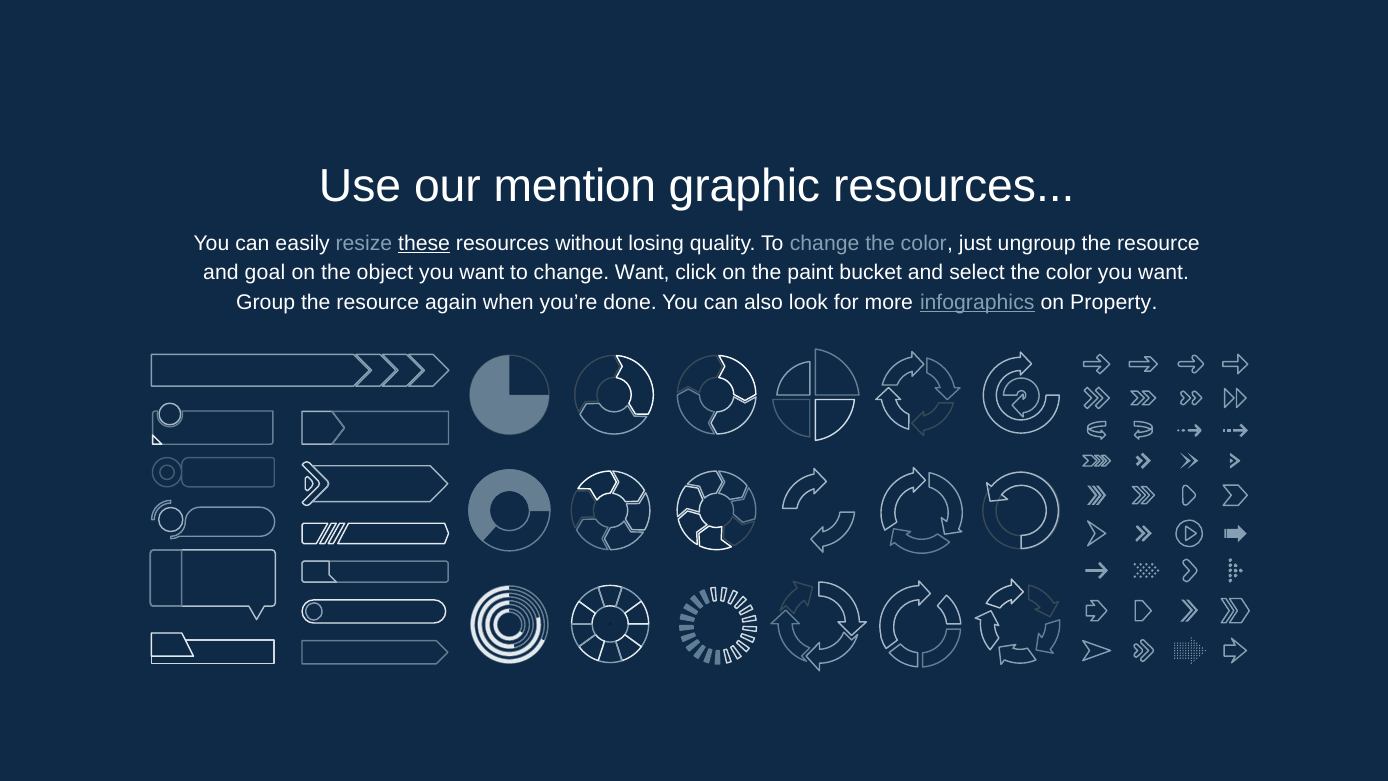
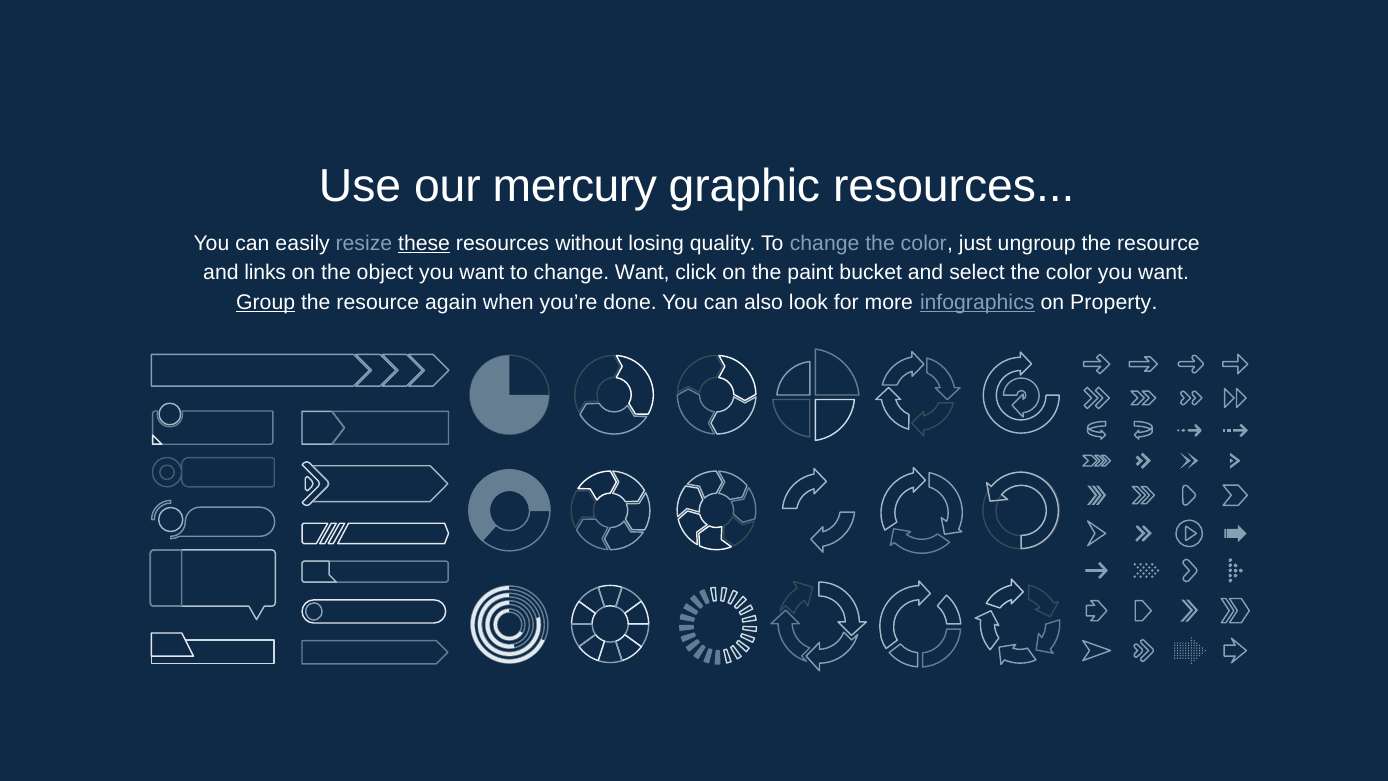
mention: mention -> mercury (575, 187)
goal: goal -> links (265, 273)
Group underline: none -> present (266, 302)
